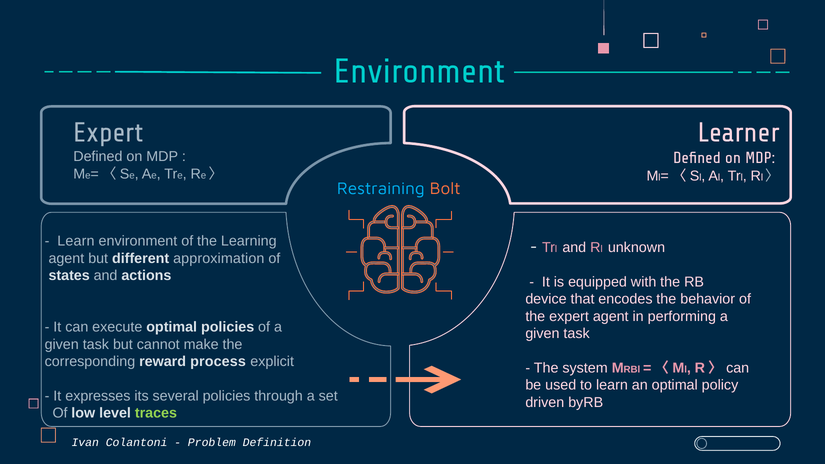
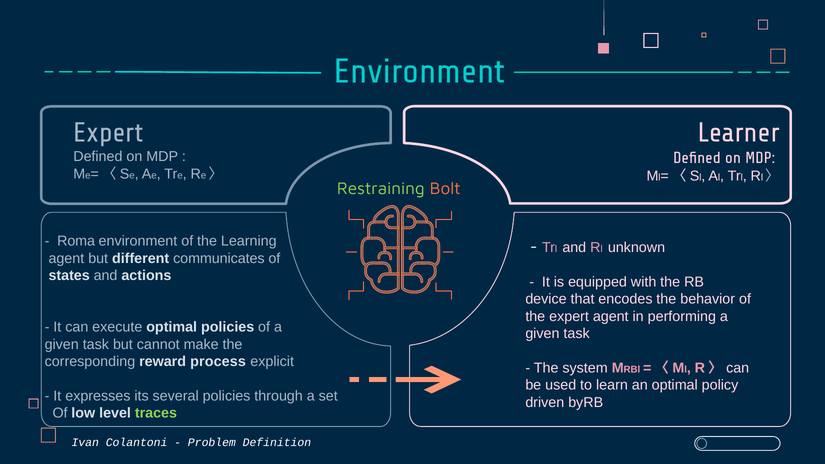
Restraining colour: light blue -> light green (381, 189)
Learn: Learn -> Roma (76, 241)
approximation: approximation -> communicates (219, 258)
